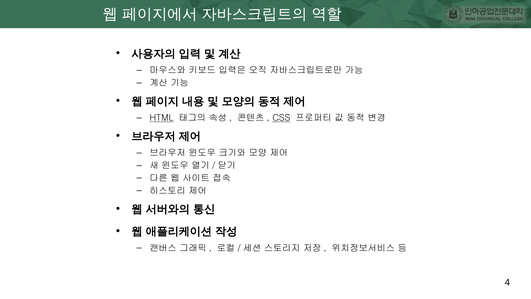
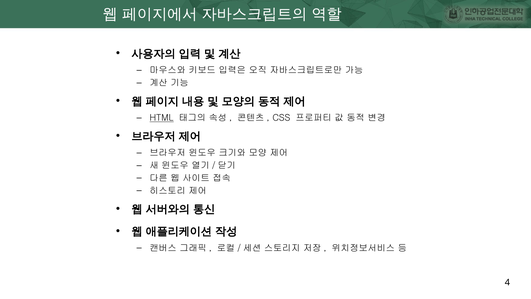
CSS underline: present -> none (281, 118)
